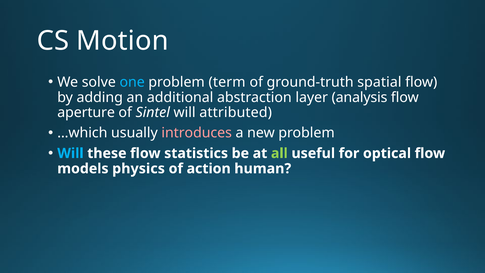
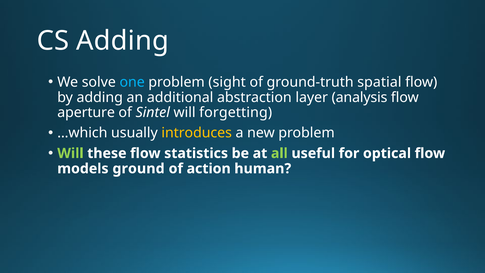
CS Motion: Motion -> Adding (123, 41)
term: term -> sight (227, 82)
attributed: attributed -> forgetting (236, 113)
introduces colour: pink -> yellow (197, 133)
Will colour: light blue -> light green (70, 153)
physics: physics -> ground (139, 169)
